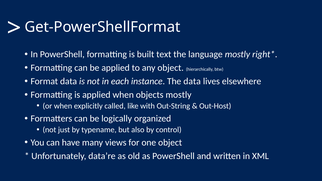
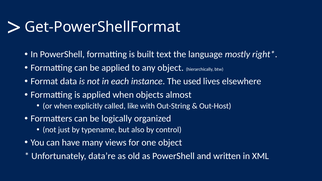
The data: data -> used (192, 81)
objects mostly: mostly -> almost (179, 95)
